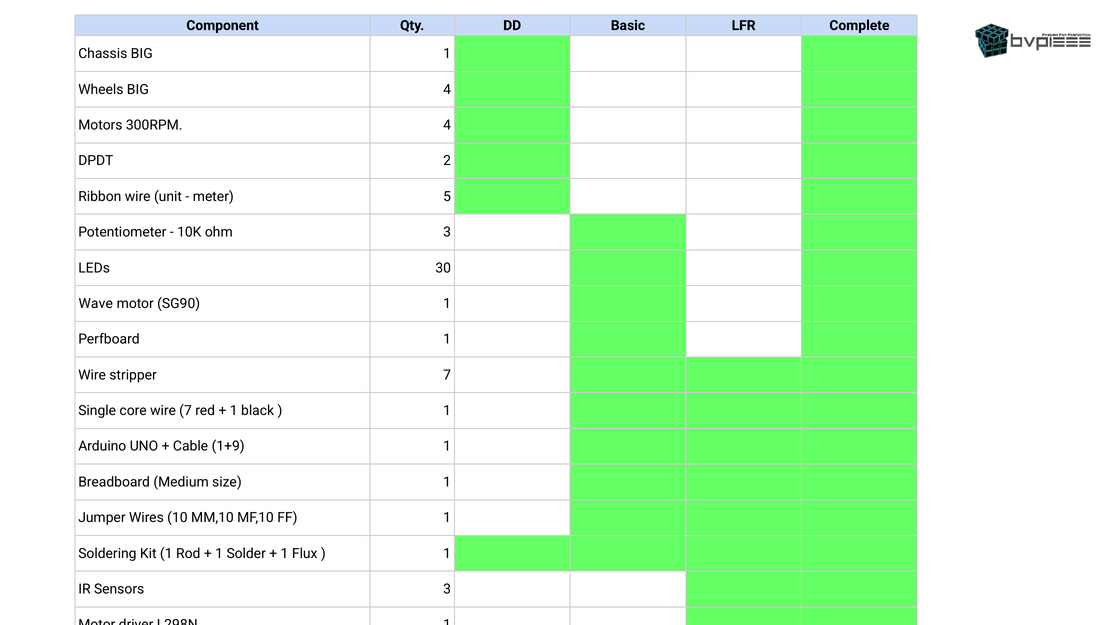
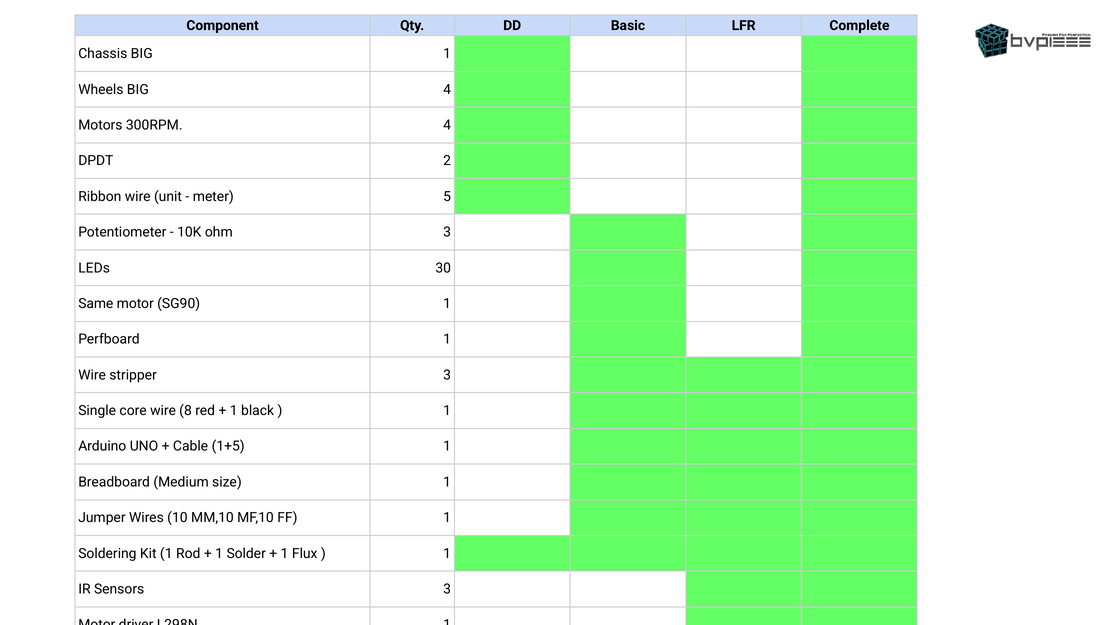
Wave: Wave -> Same (96, 304)
stripper 7: 7 -> 3 (447, 375)
wire 7: 7 -> 8 (186, 411)
1+9: 1+9 -> 1+5 (228, 446)
